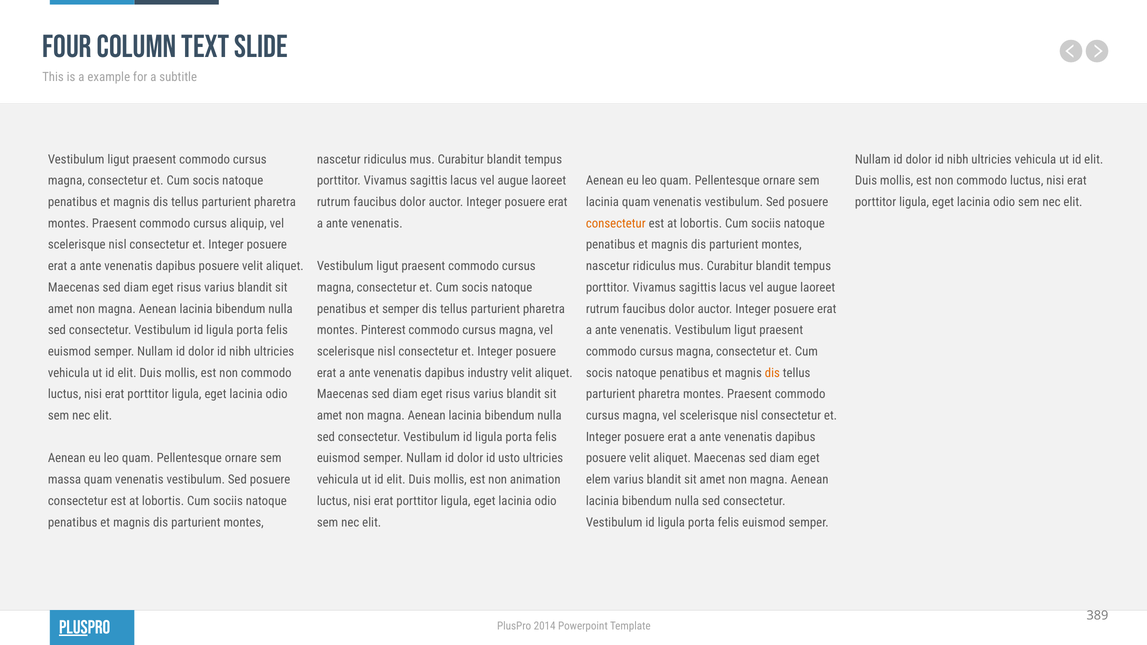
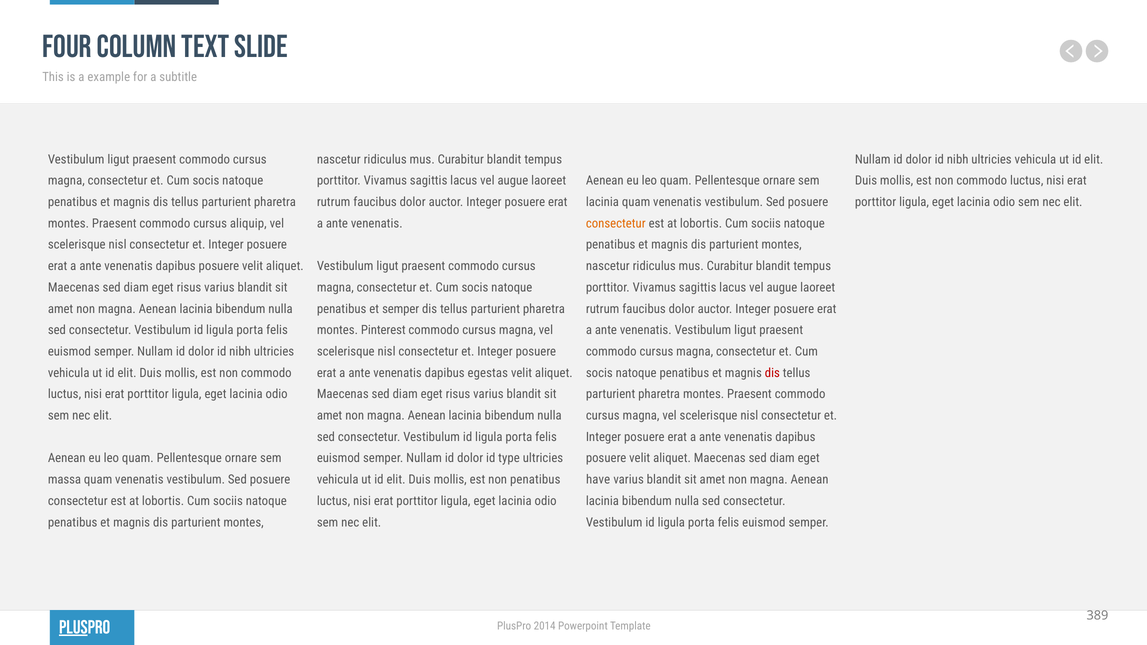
industry: industry -> egestas (488, 373)
dis colour: orange -> red (772, 373)
usto: usto -> type (509, 458)
non animation: animation -> penatibus (535, 480)
elem: elem -> have (598, 480)
